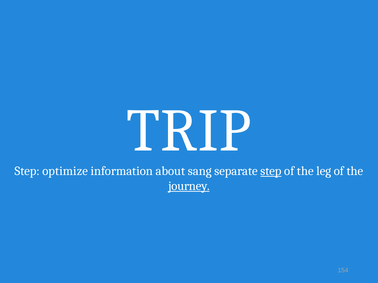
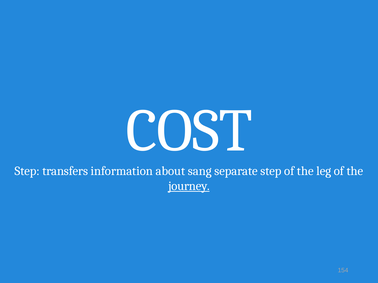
TRIP: TRIP -> COST (189, 131)
optimize: optimize -> transfers (65, 171)
step underline: present -> none (271, 171)
